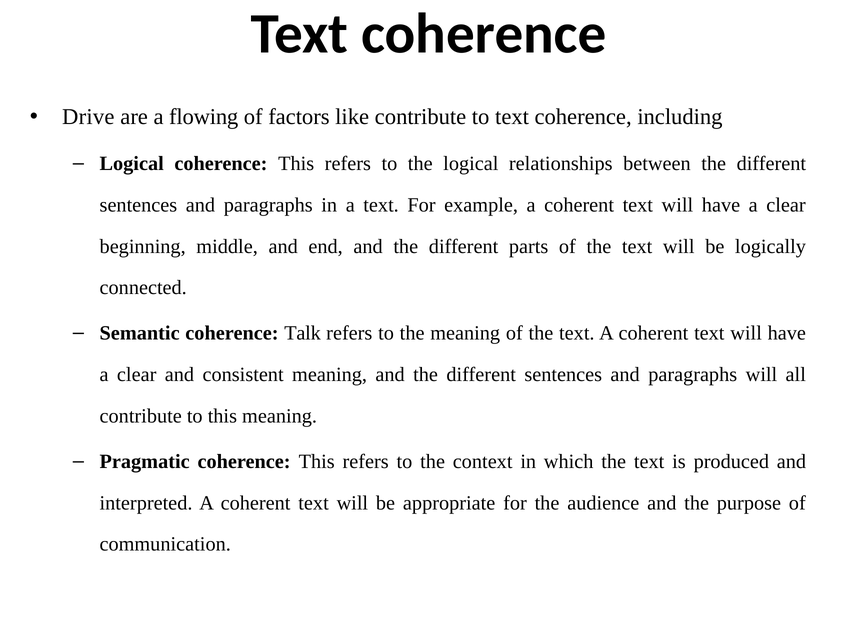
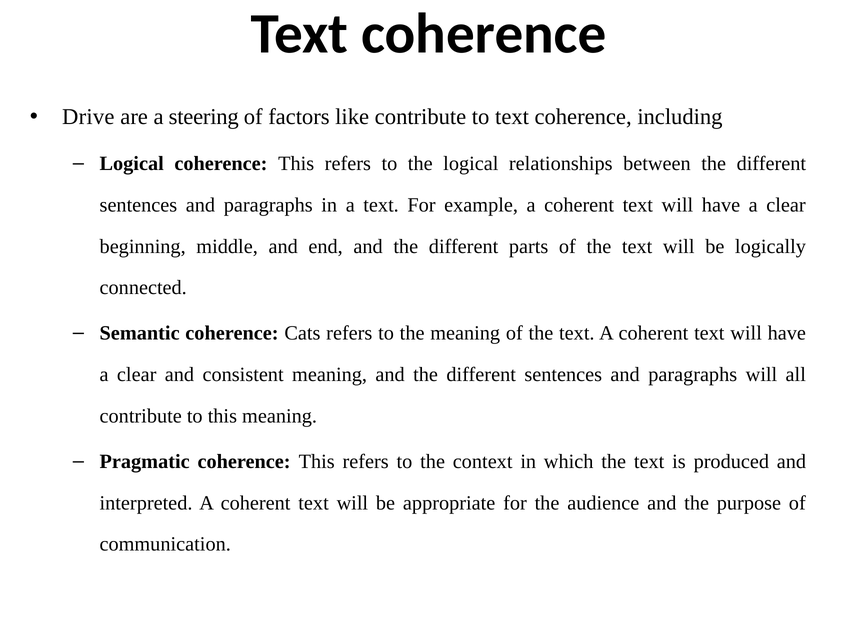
flowing: flowing -> steering (204, 117)
Talk: Talk -> Cats (302, 334)
